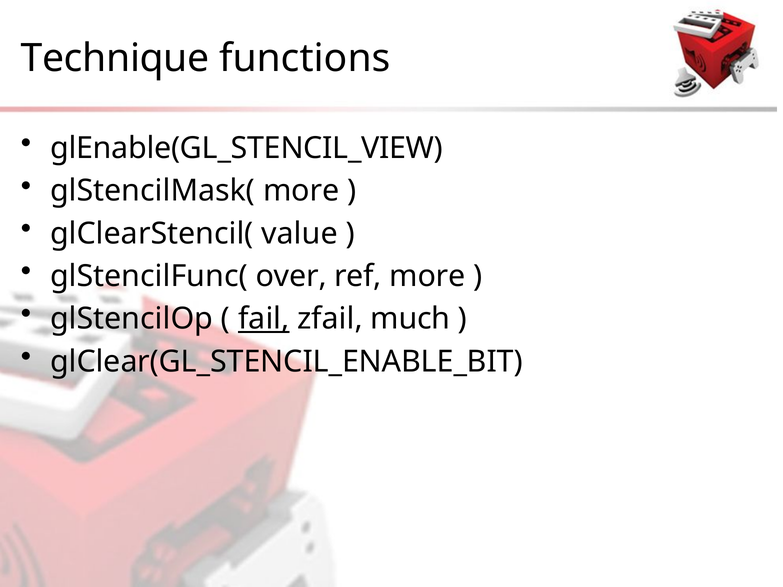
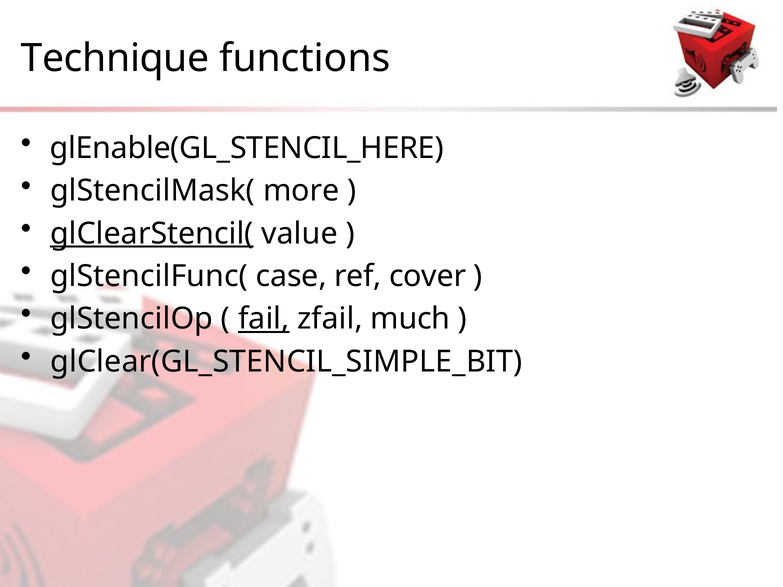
glEnable(GL_STENCIL_VIEW: glEnable(GL_STENCIL_VIEW -> glEnable(GL_STENCIL_HERE (247, 148)
glClearStencil( underline: none -> present (152, 234)
over: over -> case (291, 276)
ref more: more -> cover (428, 276)
glClear(GL_STENCIL_ENABLE_BIT: glClear(GL_STENCIL_ENABLE_BIT -> glClear(GL_STENCIL_SIMPLE_BIT (286, 362)
